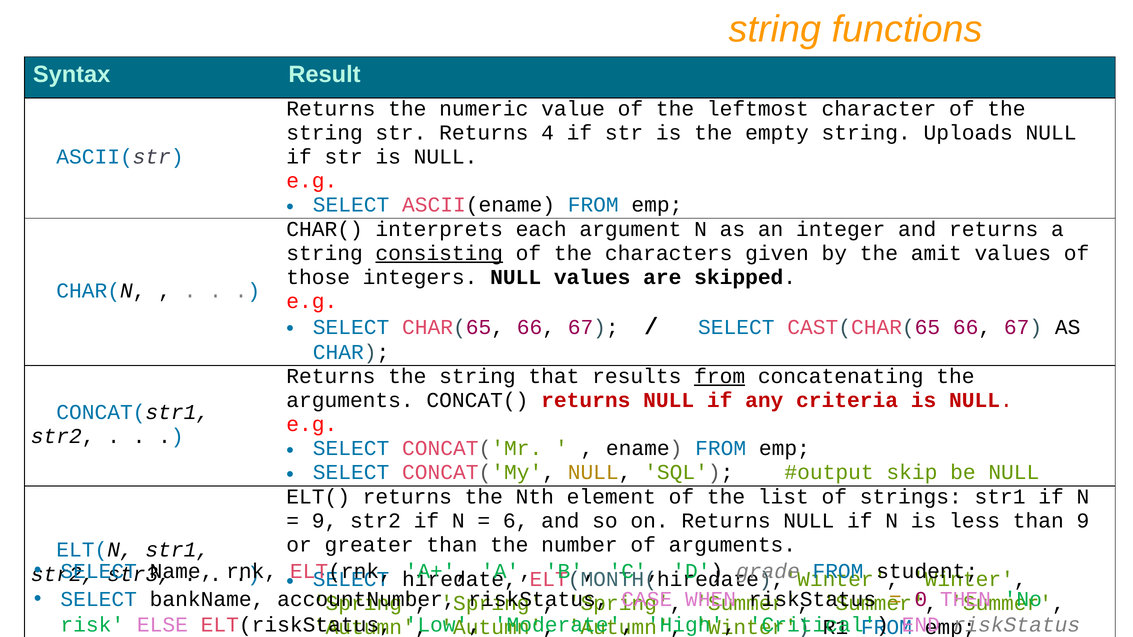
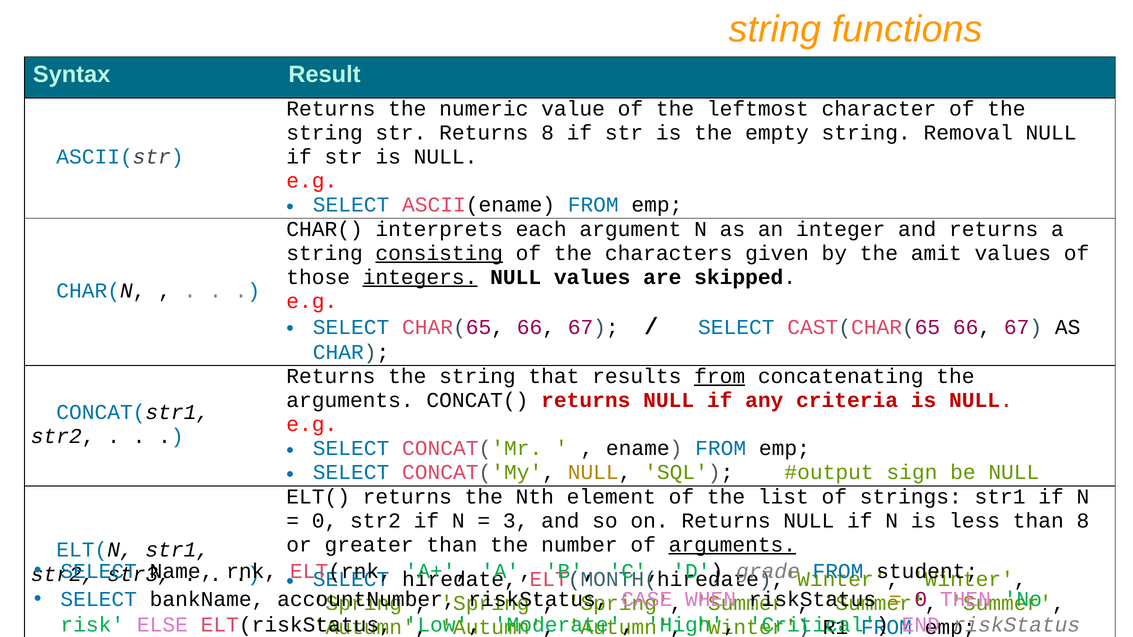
Returns 4: 4 -> 8 (548, 133)
Uploads: Uploads -> Removal (968, 133)
integers underline: none -> present (420, 277)
skip: skip -> sign (912, 473)
9: 9 -> 0 (325, 521)
6: 6 -> 3 (516, 521)
than 9: 9 -> 8 (1083, 521)
arguments underline: none -> present (732, 545)
